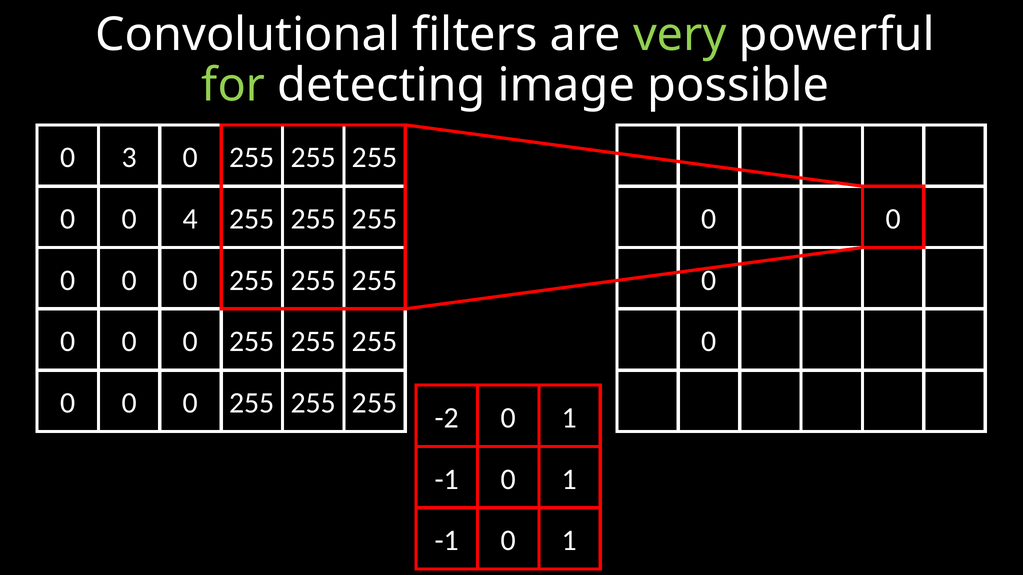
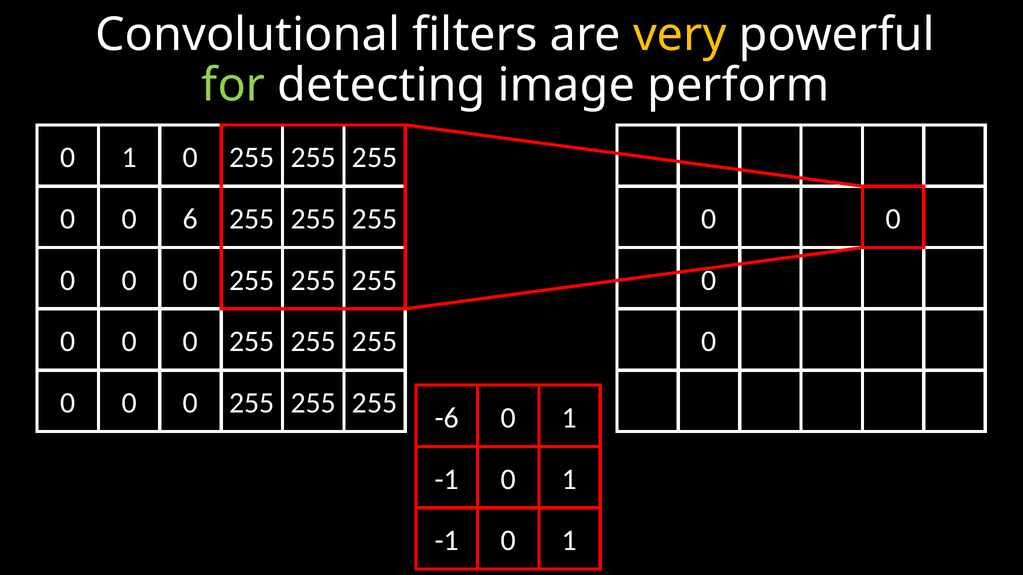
very colour: light green -> yellow (680, 35)
possible: possible -> perform (738, 85)
3: 3 -> 1 (129, 158)
4: 4 -> 6 (190, 219)
-2: -2 -> -6 (447, 418)
